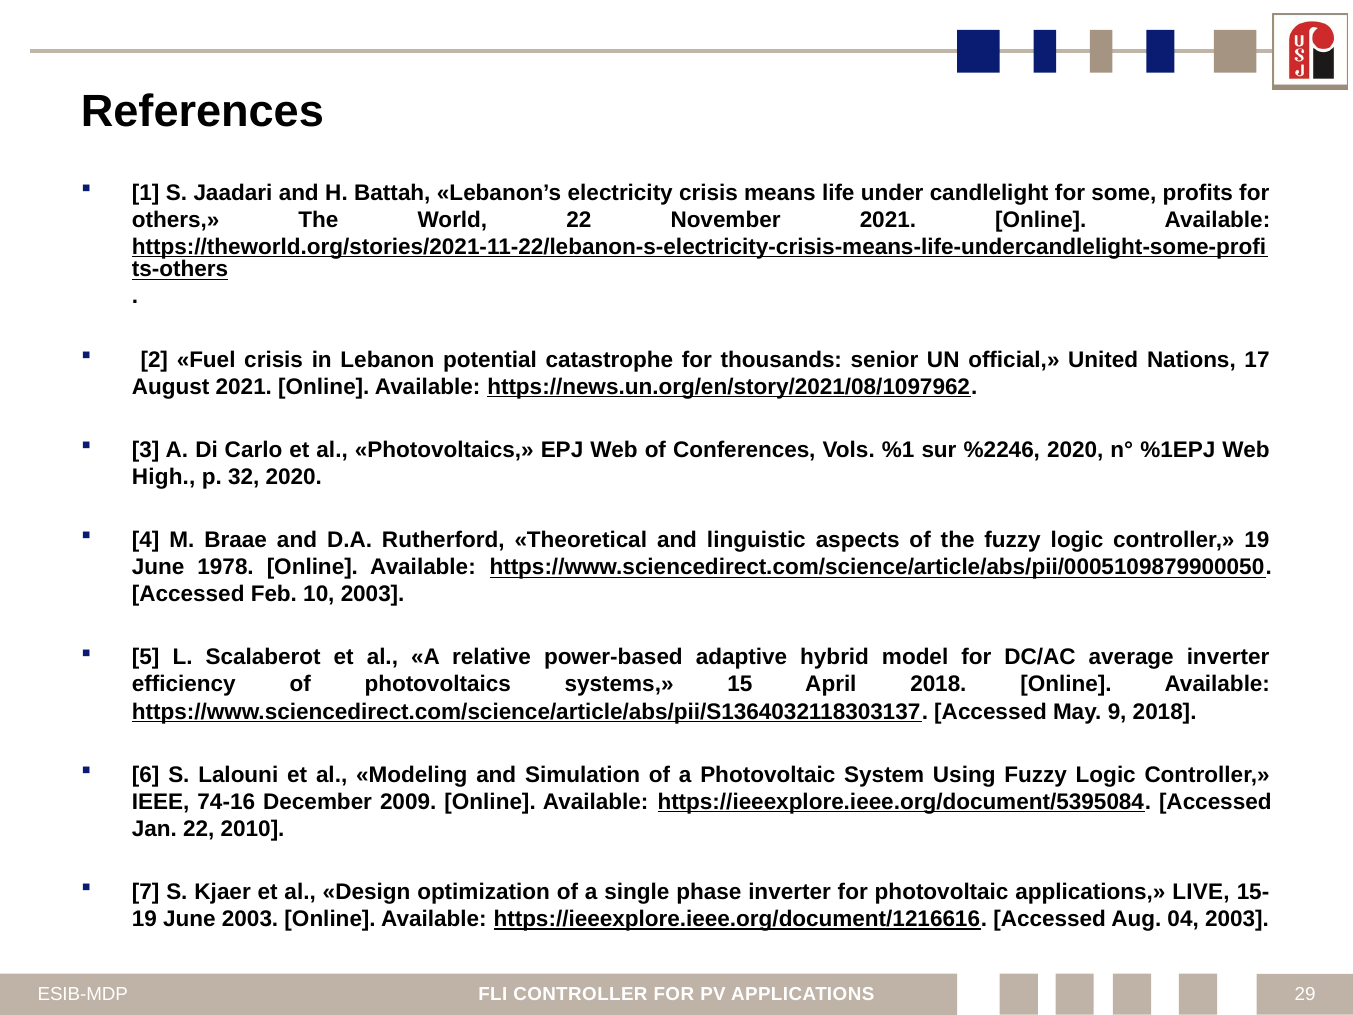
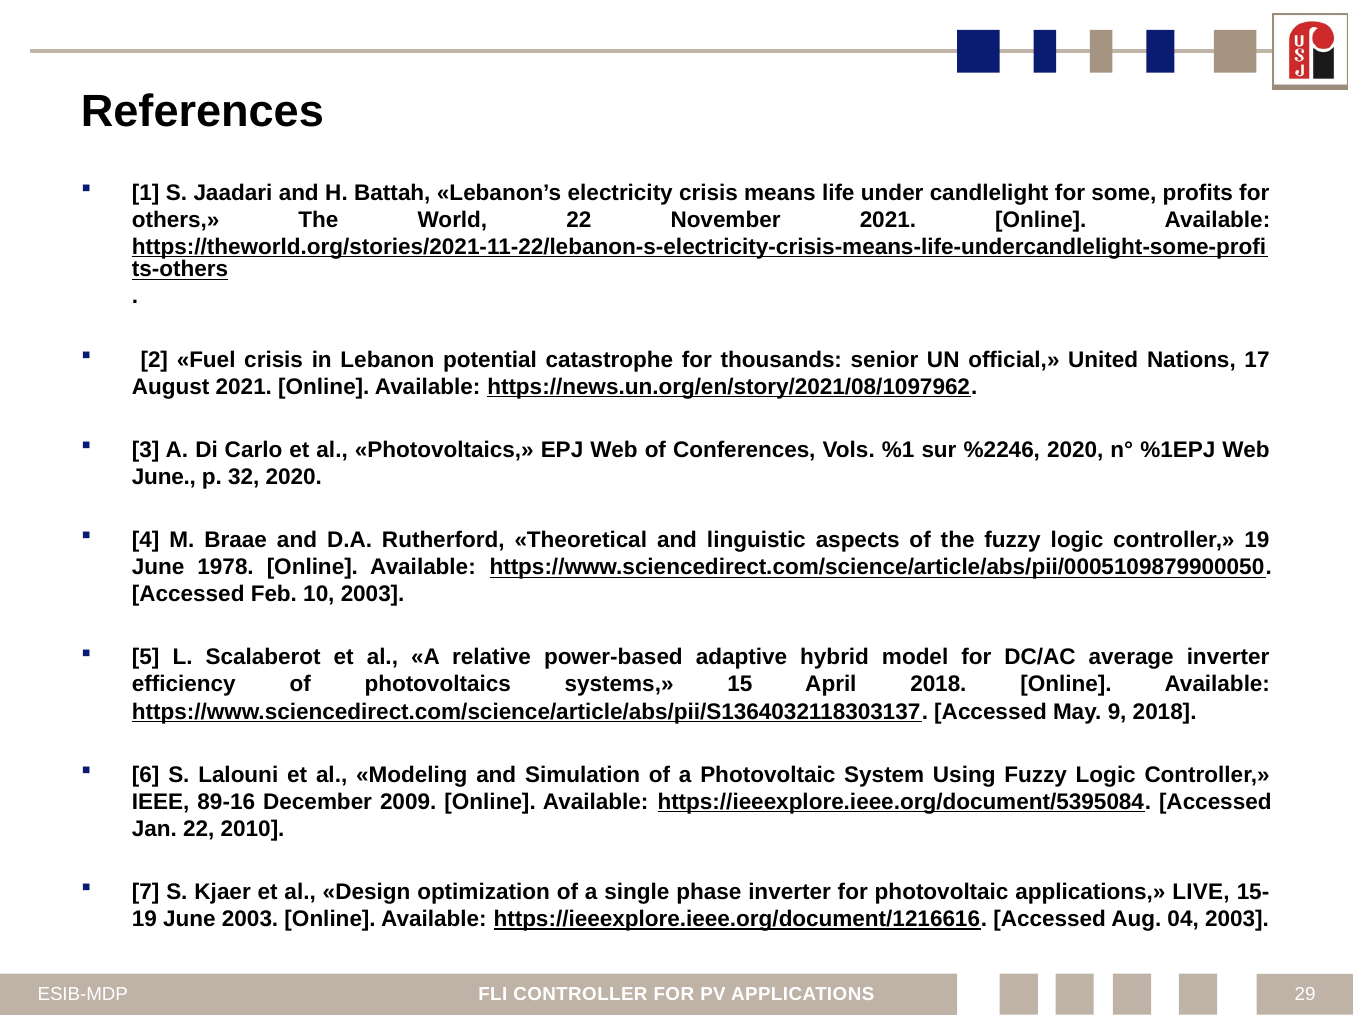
High: High -> June (164, 477)
74-16: 74-16 -> 89-16 (226, 802)
